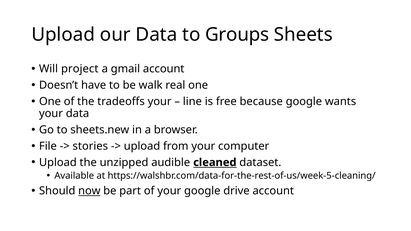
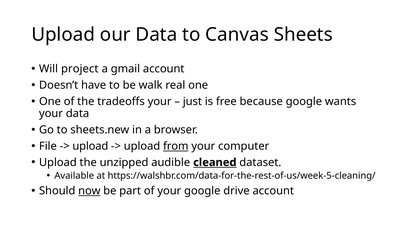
Groups: Groups -> Canvas (237, 35)
line: line -> just (192, 102)
stories: stories -> upload (90, 146)
from underline: none -> present (176, 146)
